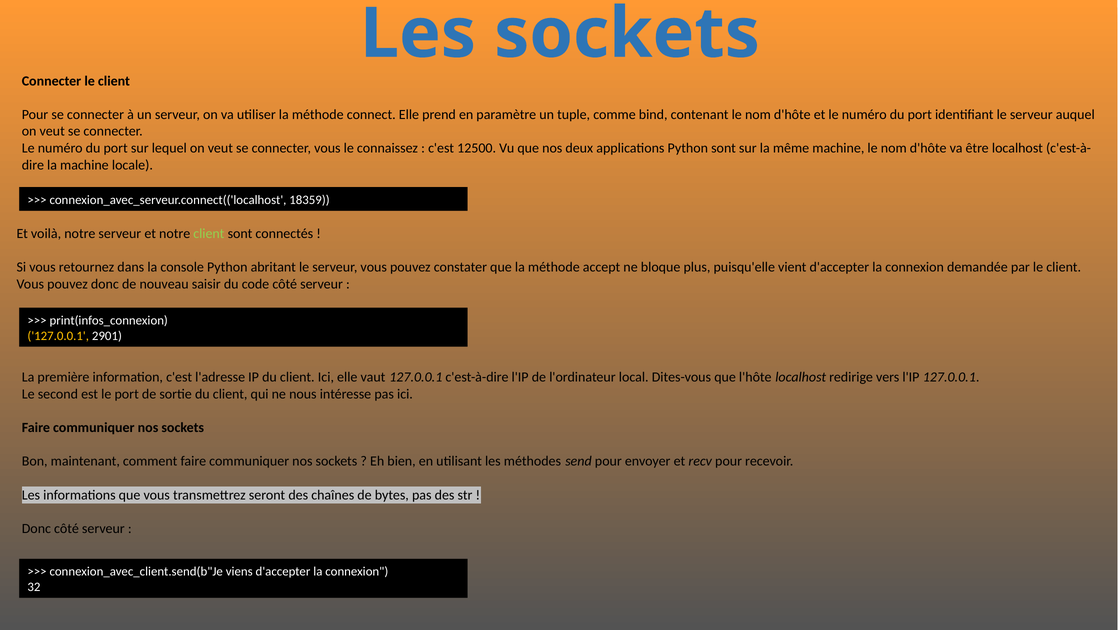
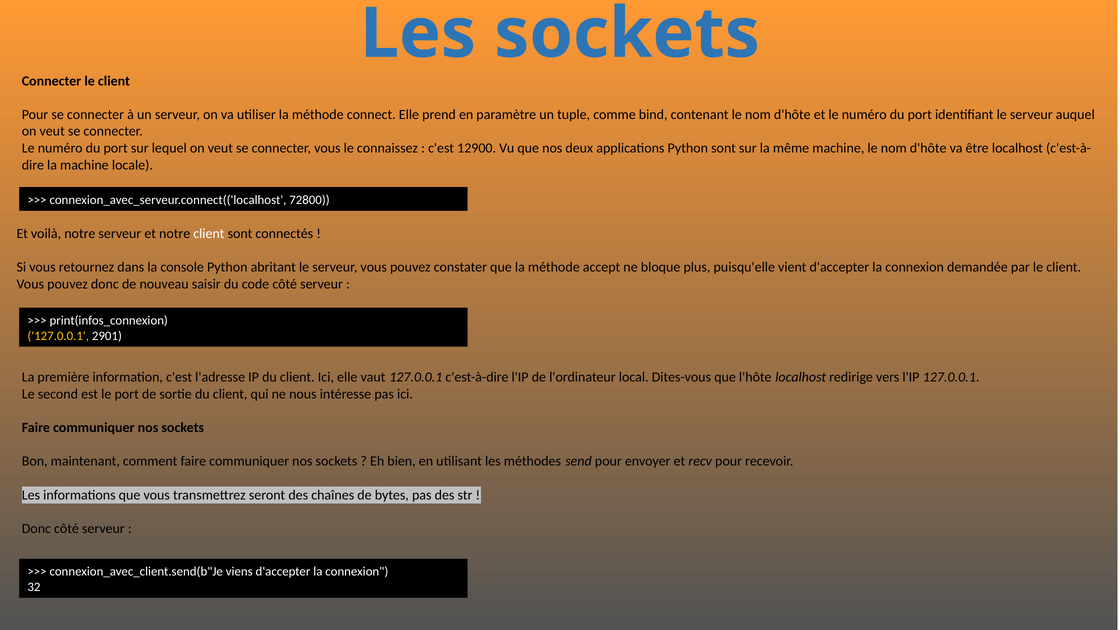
12500: 12500 -> 12900 (477, 148)
18359: 18359 -> 72800 (309, 200)
client colour: light green -> white (209, 234)
